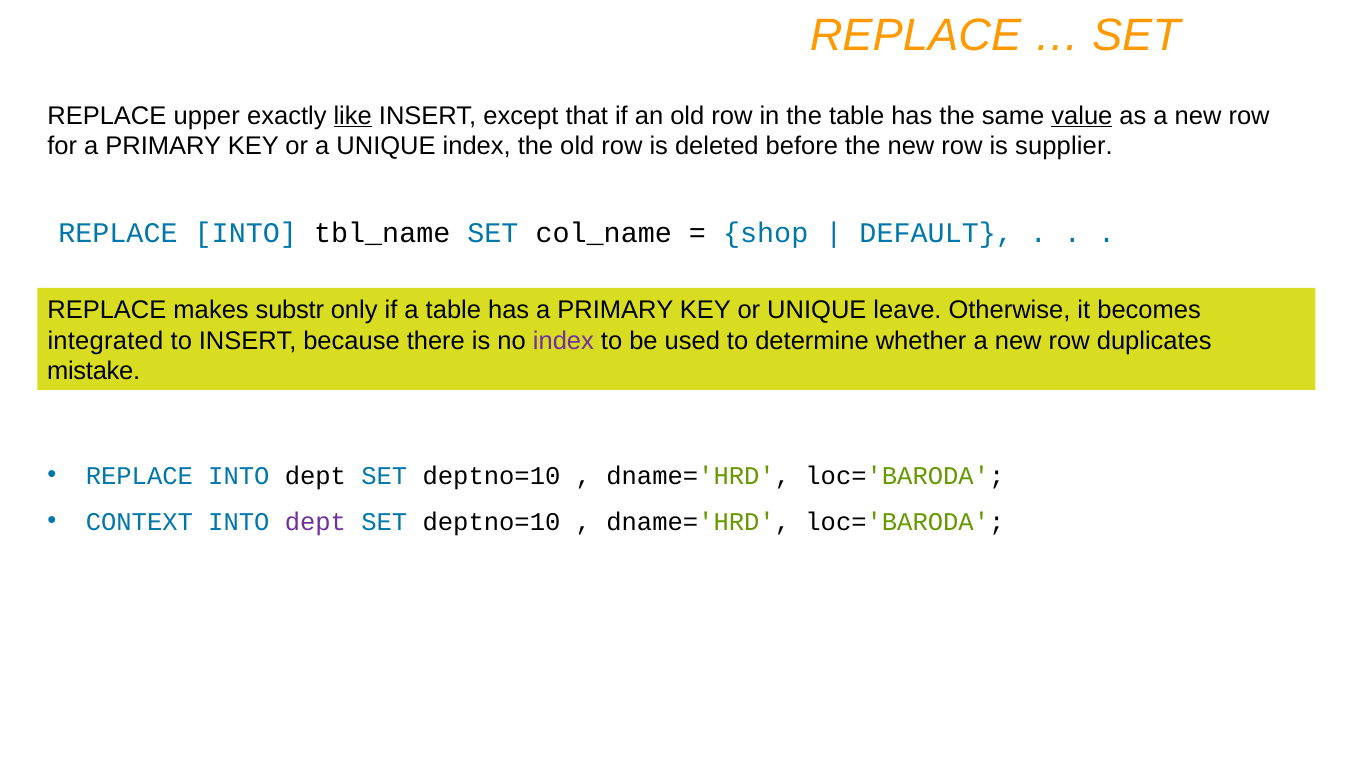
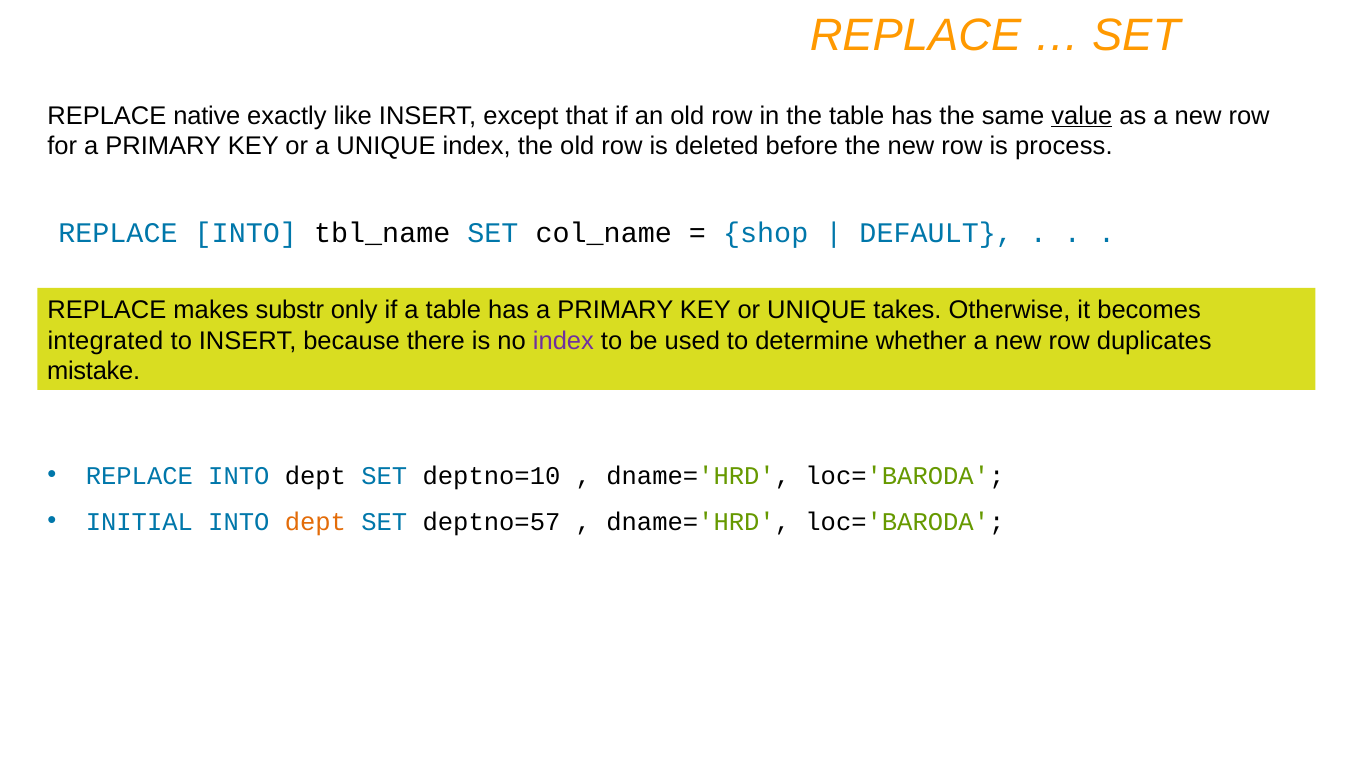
upper: upper -> native (207, 116)
like underline: present -> none (353, 116)
supplier: supplier -> process (1064, 146)
leave: leave -> takes (908, 310)
CONTEXT: CONTEXT -> INITIAL (139, 521)
dept colour: purple -> orange (315, 521)
deptno=10: deptno=10 -> deptno=57 (492, 521)
